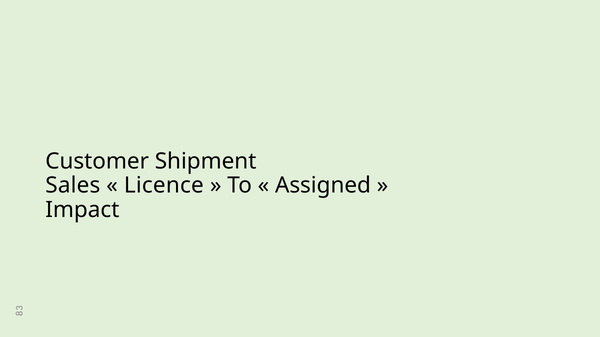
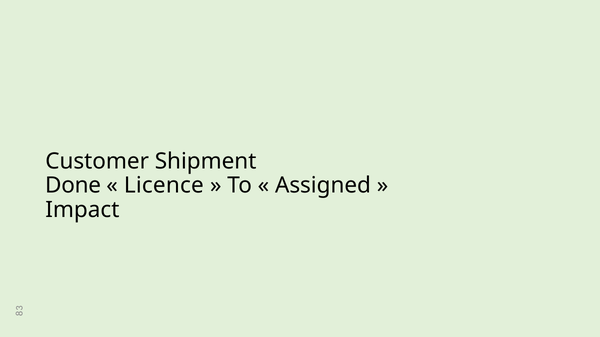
Sales: Sales -> Done (73, 186)
